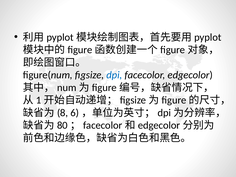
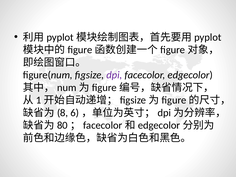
dpi colour: blue -> purple (114, 75)
